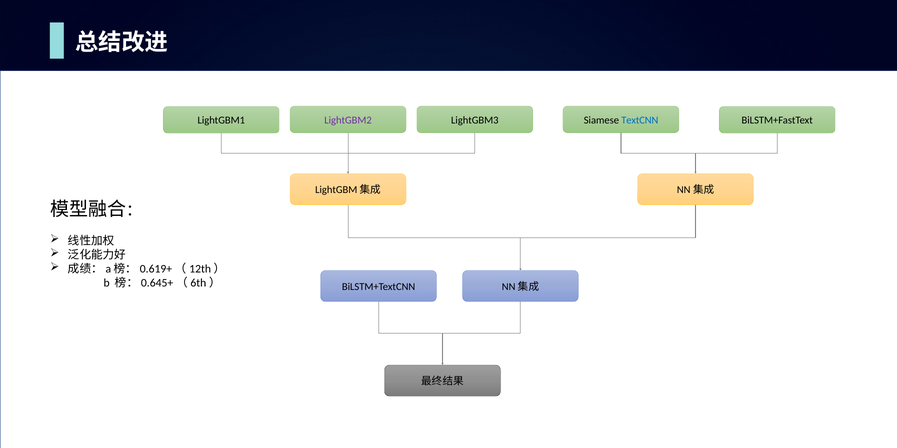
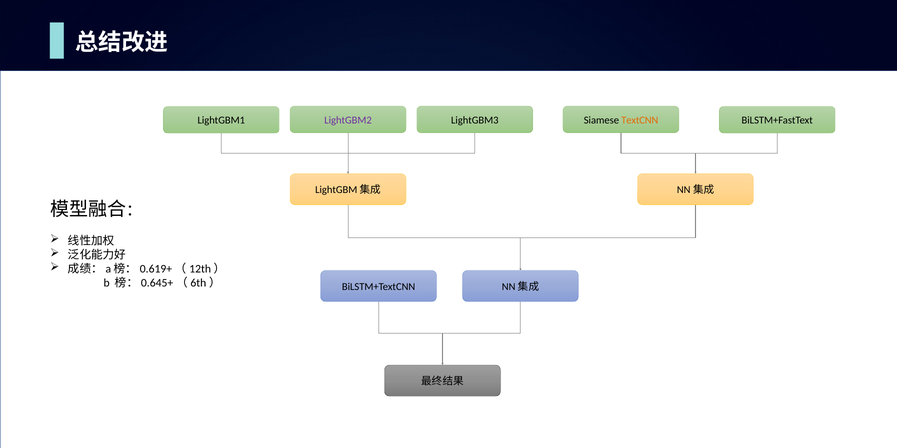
TextCNN colour: blue -> orange (640, 120)
